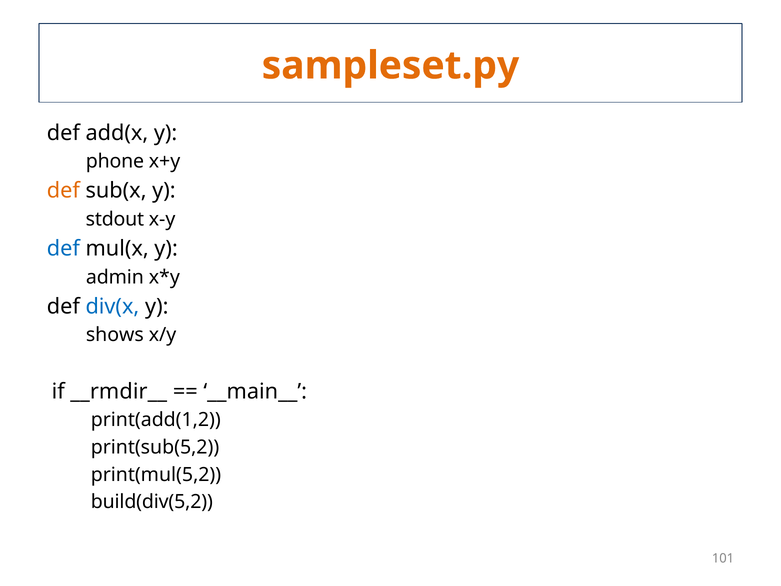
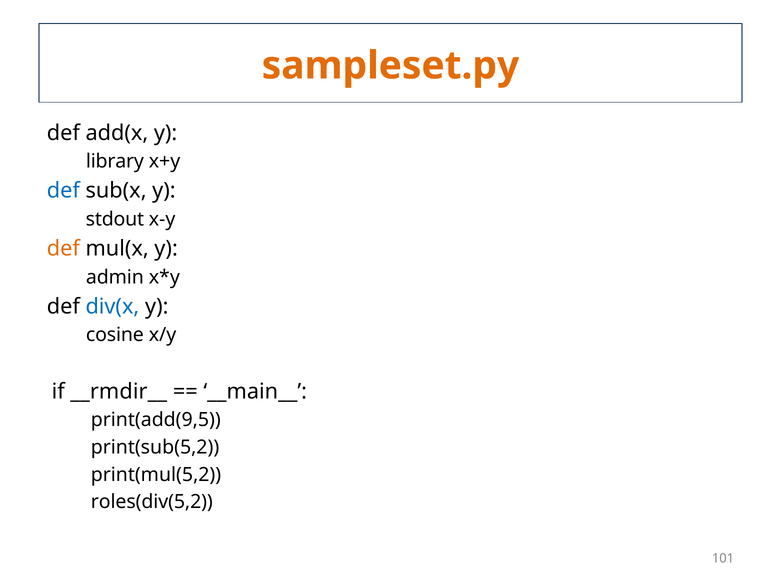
phone: phone -> library (115, 161)
def colour: orange -> blue (63, 191)
def colour: blue -> orange (63, 248)
shows: shows -> cosine (115, 335)
print(add(1,2: print(add(1,2 -> print(add(9,5 (156, 420)
build(div(5,2: build(div(5,2 -> roles(div(5,2 (152, 502)
